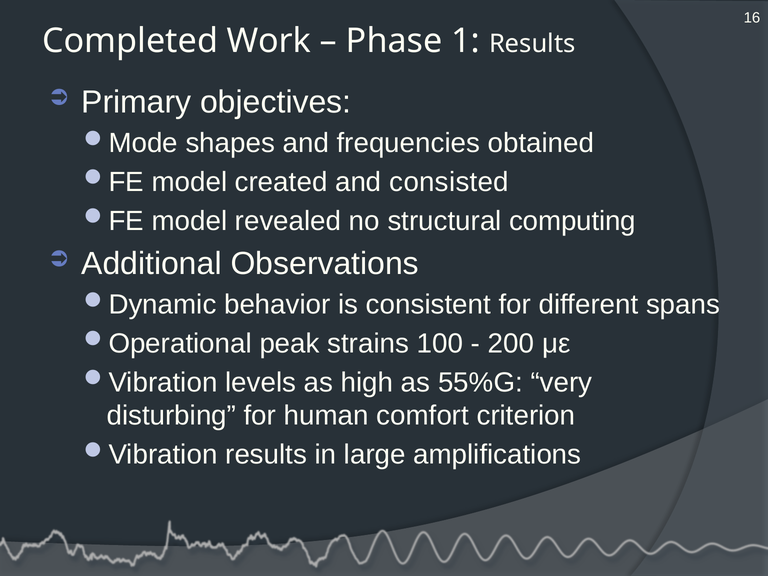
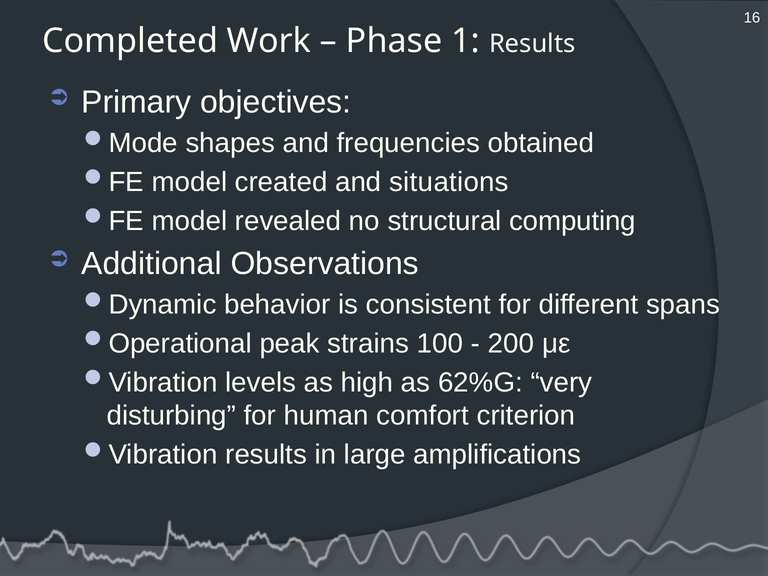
consisted: consisted -> situations (449, 182)
55%G: 55%G -> 62%G (480, 382)
